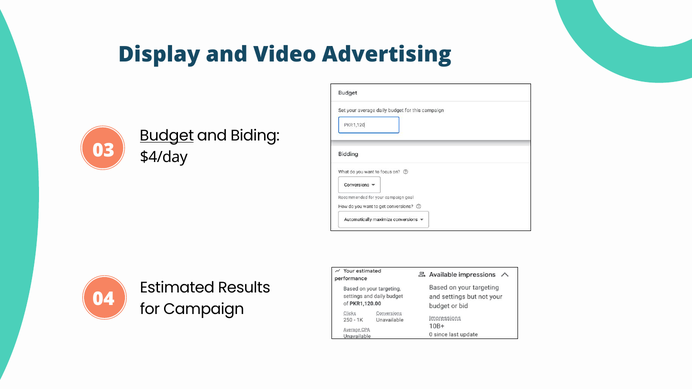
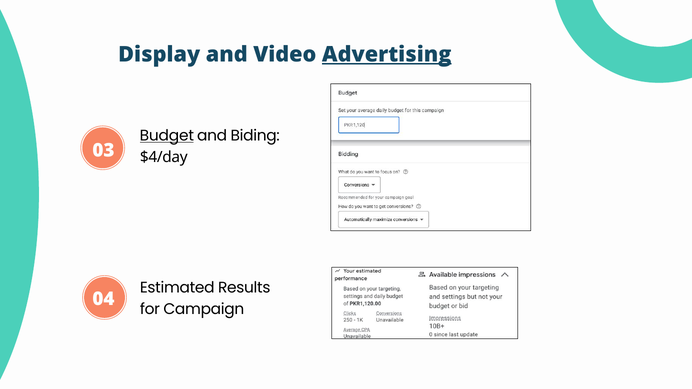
Advertising underline: none -> present (387, 54)
